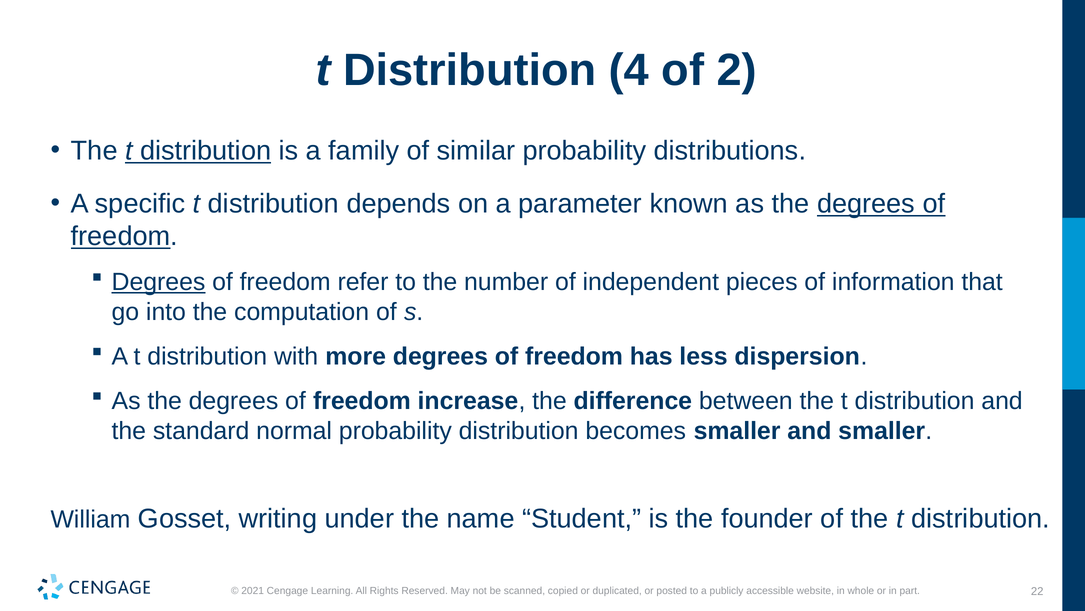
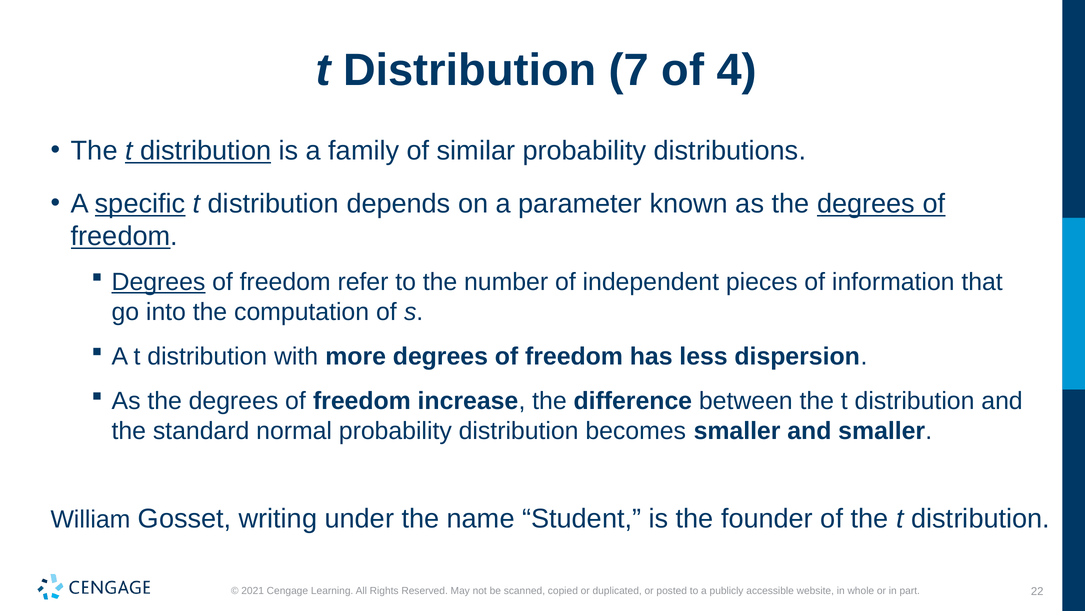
4: 4 -> 7 (629, 70)
2: 2 -> 4 (737, 70)
specific underline: none -> present (140, 204)
